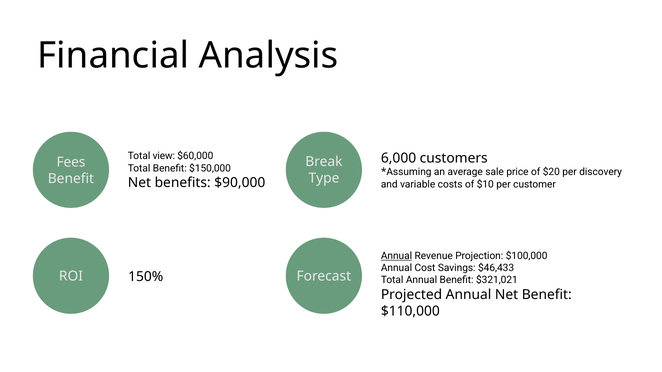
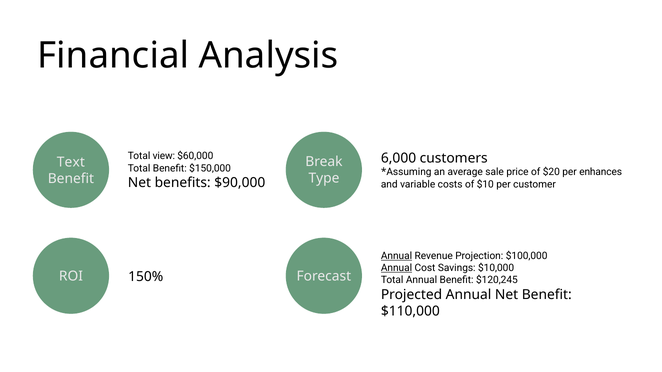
Fees: Fees -> Text (71, 162)
discovery: discovery -> enhances (601, 172)
Annual underline: none -> present (397, 268)
$46,433: $46,433 -> $10,000 (496, 268)
$321,021: $321,021 -> $120,245 (497, 280)
